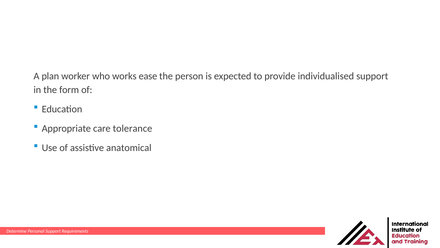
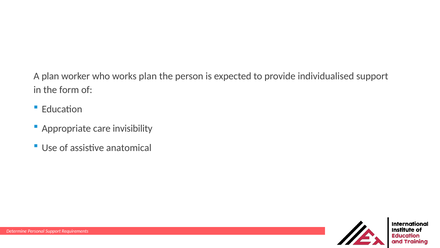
works ease: ease -> plan (148, 76)
tolerance: tolerance -> invisibility (133, 128)
